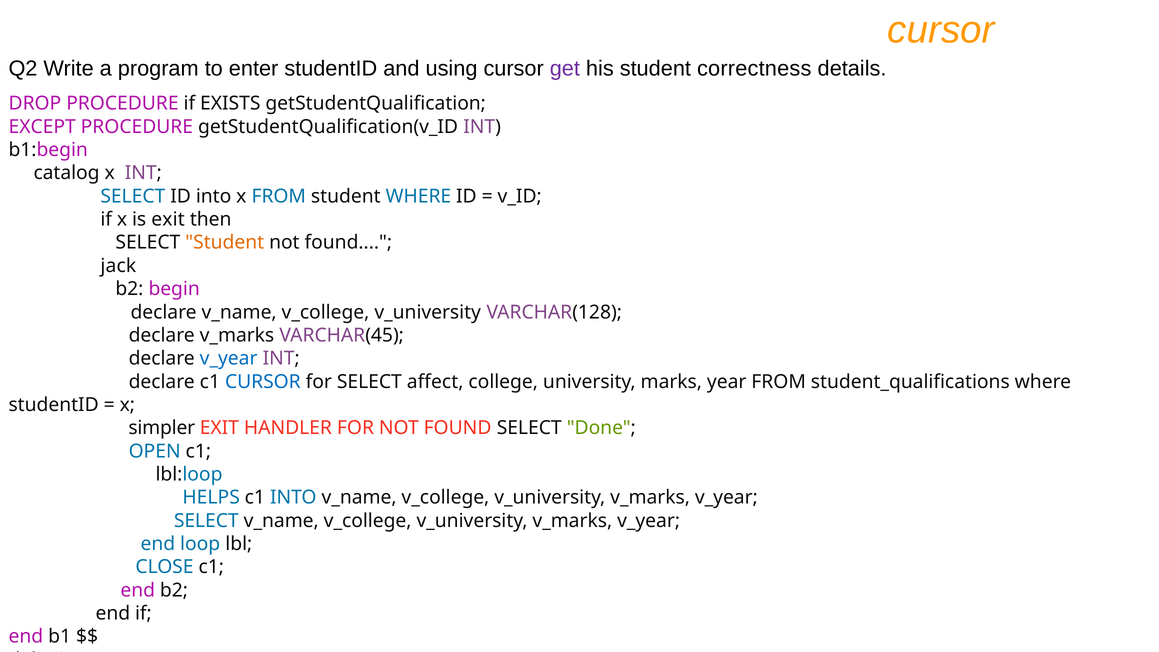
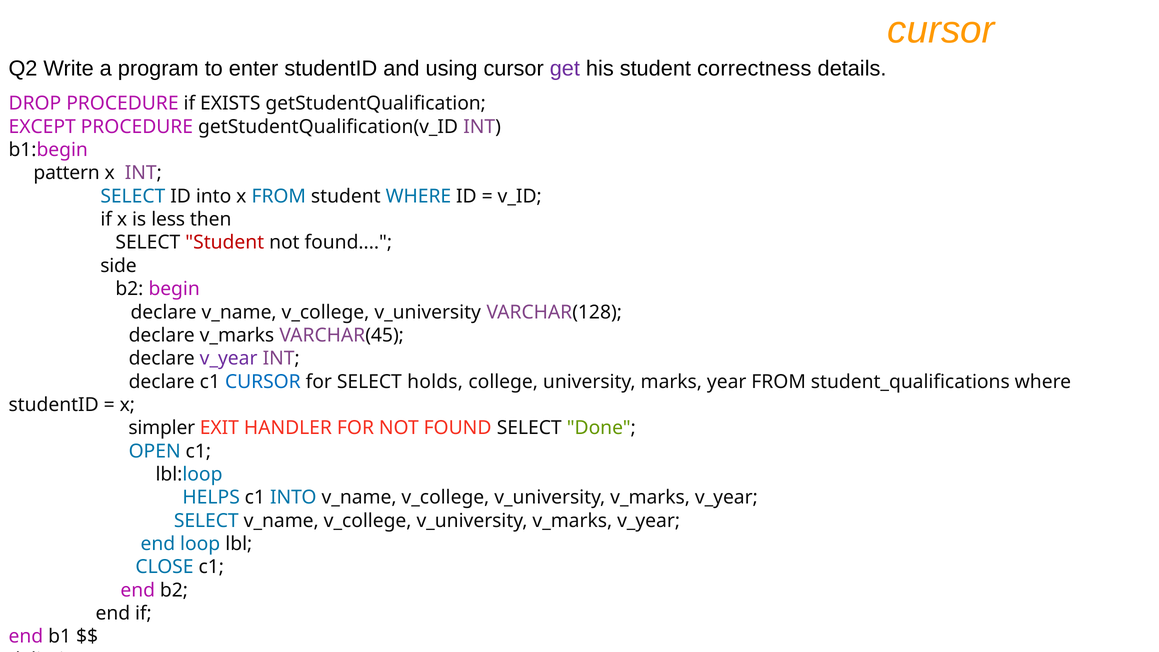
catalog: catalog -> pattern (67, 173)
is exit: exit -> less (168, 219)
Student colour: orange -> red (225, 243)
jack: jack -> side (118, 266)
v_year colour: blue -> purple (229, 358)
affect: affect -> holds (435, 382)
